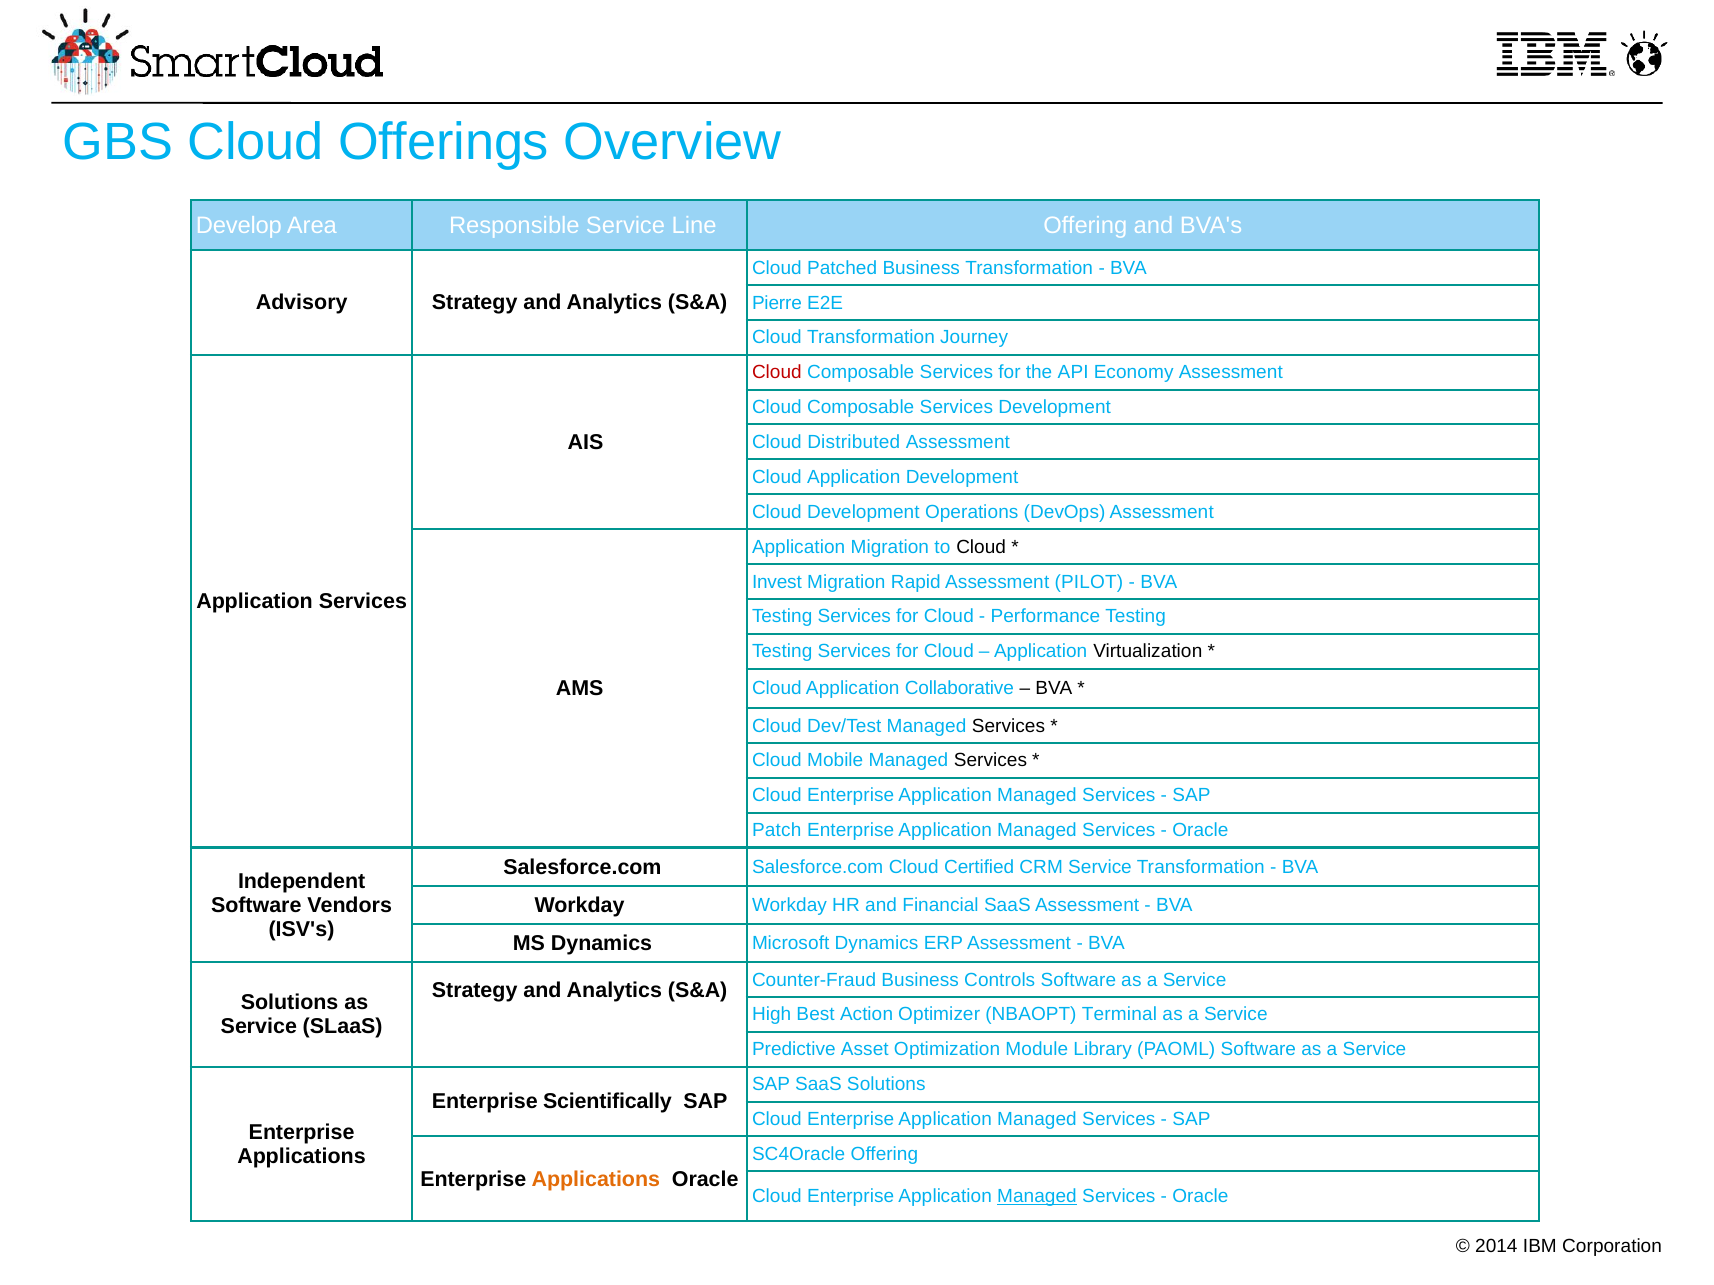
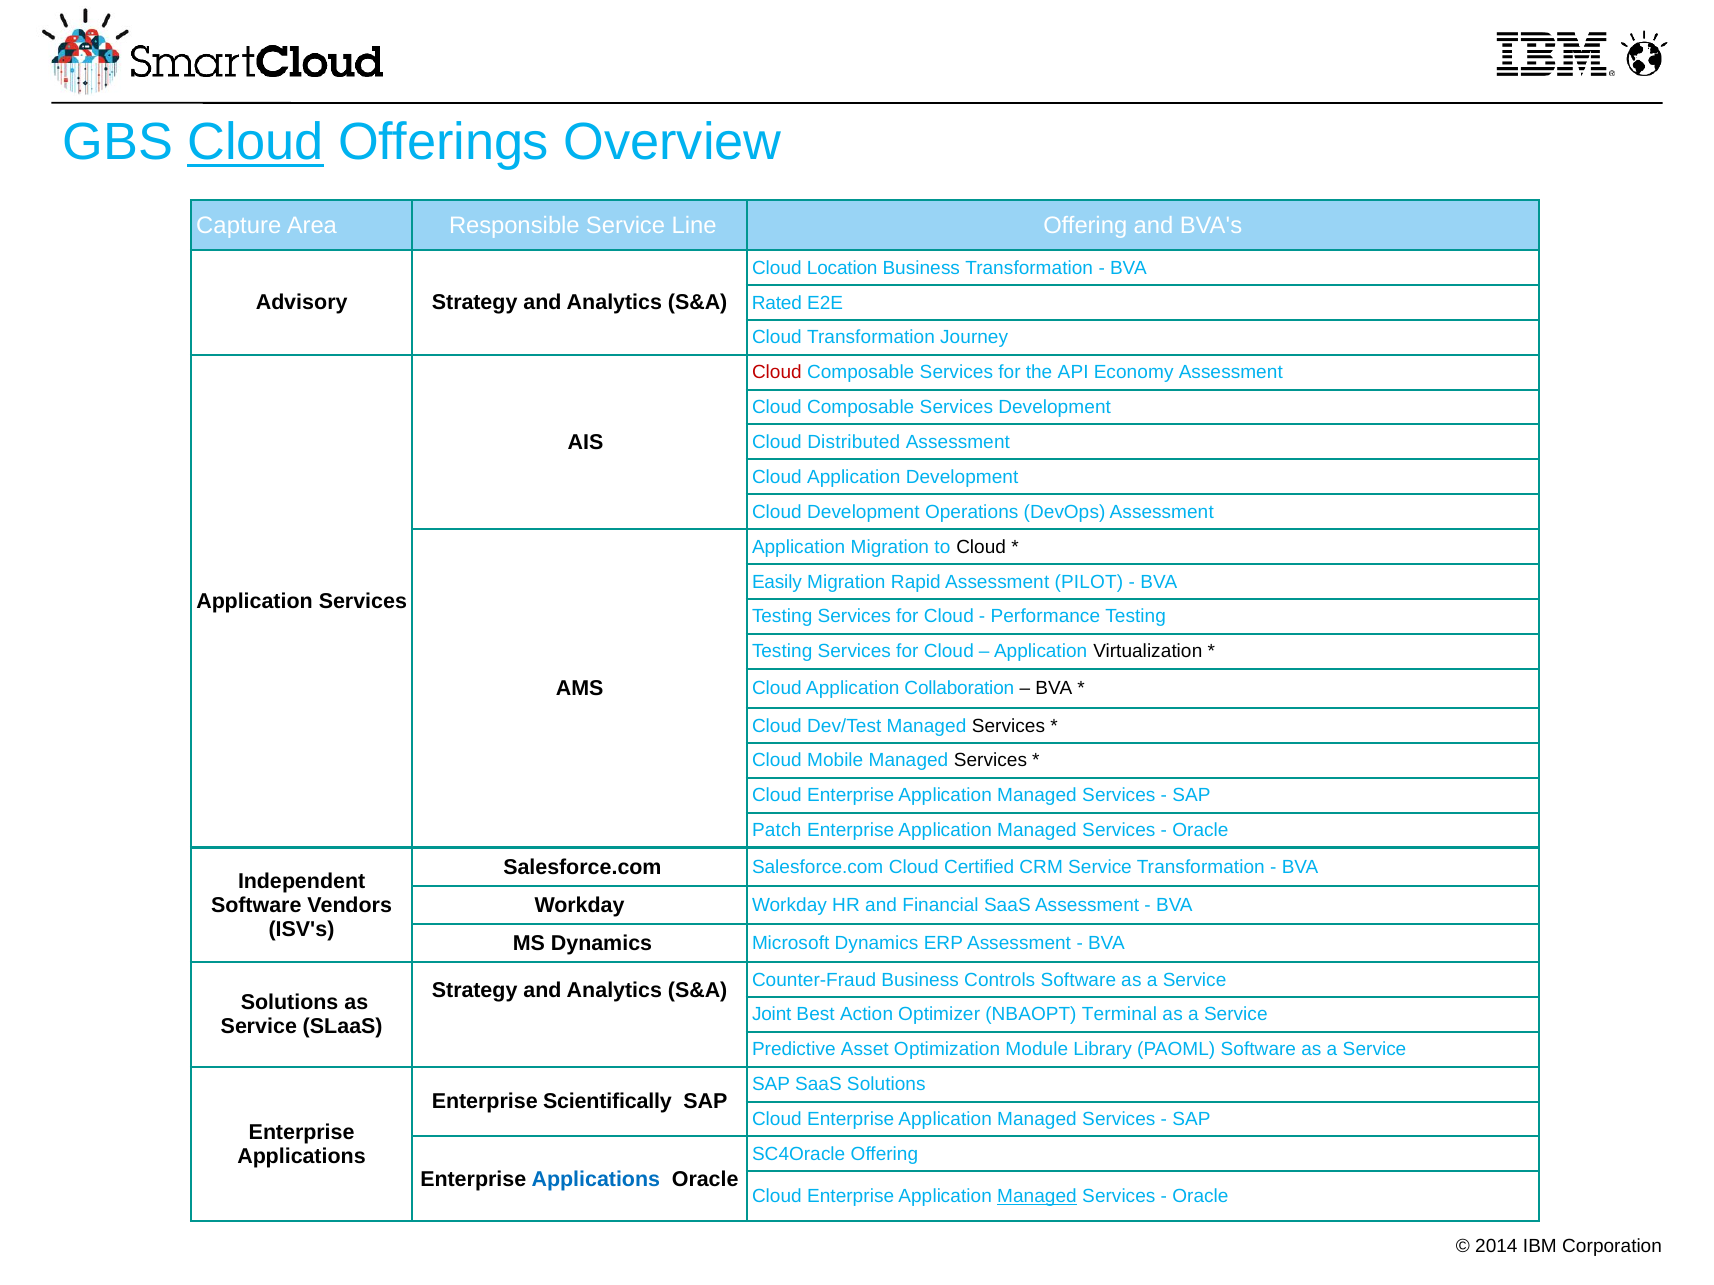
Cloud underline: none -> present (256, 143)
Develop: Develop -> Capture (239, 226)
Patched: Patched -> Location (842, 268)
Pierre: Pierre -> Rated (777, 303)
Invest: Invest -> Easily (777, 582)
Collaborative: Collaborative -> Collaboration (959, 689)
High: High -> Joint (772, 1015)
Applications colour: orange -> blue (596, 1180)
